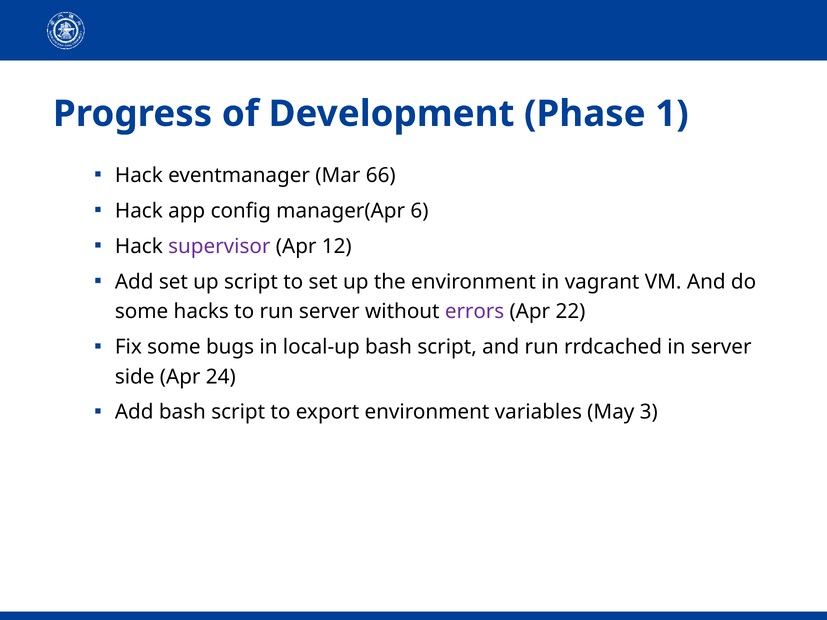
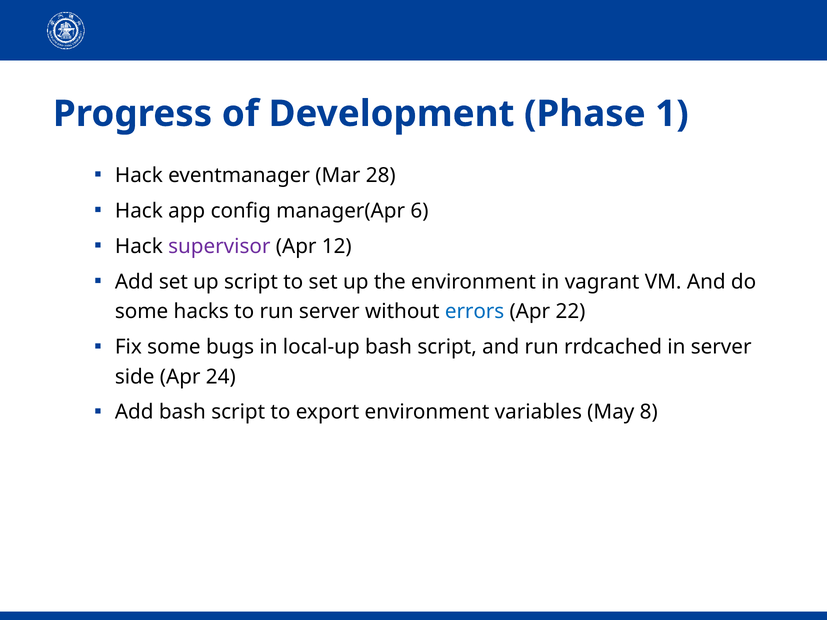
66: 66 -> 28 (381, 175)
errors colour: purple -> blue (475, 312)
3: 3 -> 8 (649, 412)
